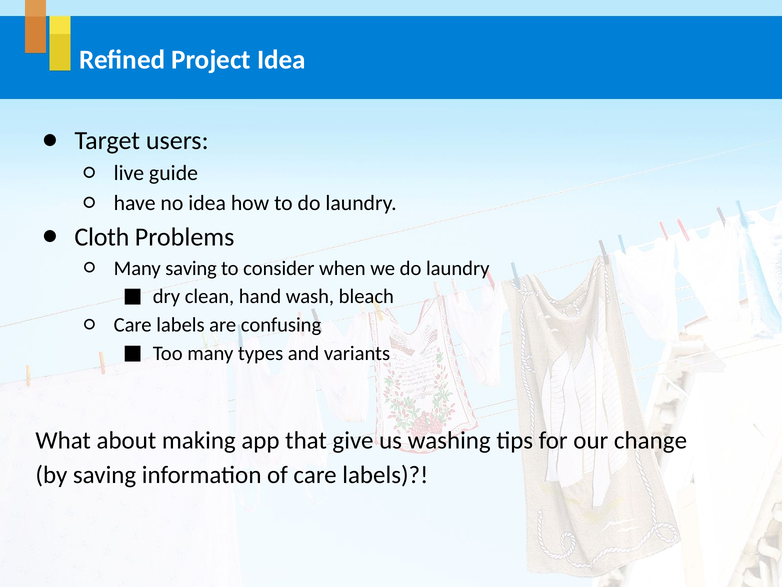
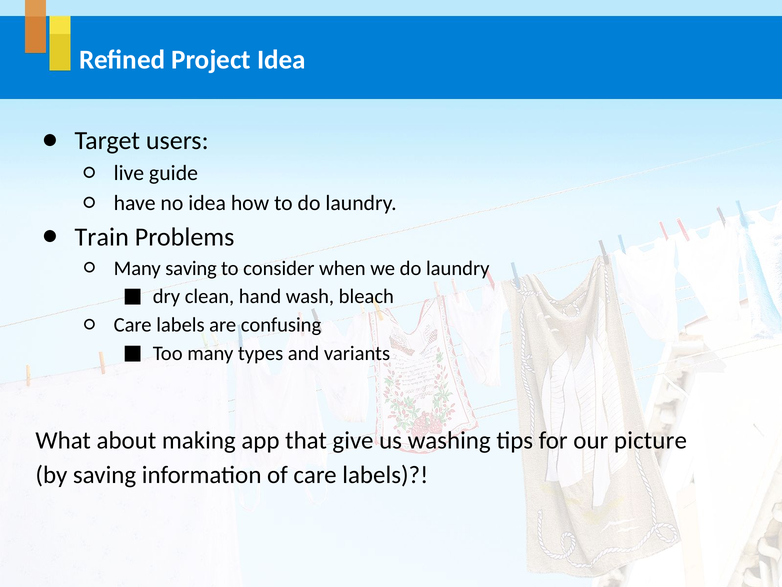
Cloth: Cloth -> Train (102, 237)
change: change -> picture (650, 440)
